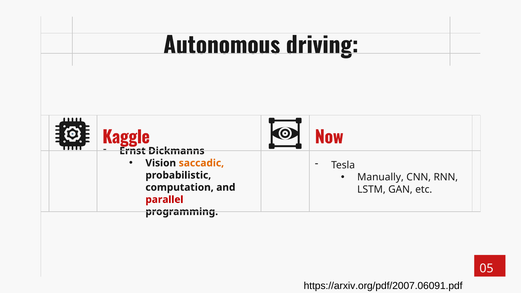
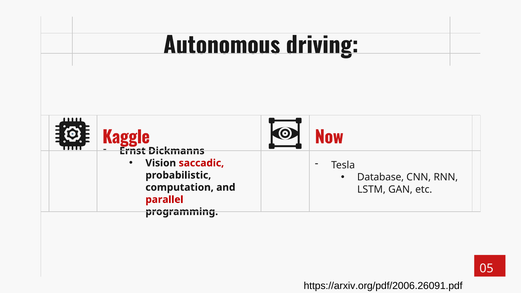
saccadic colour: orange -> red (201, 163)
Manually: Manually -> Database (381, 177)
https://arxiv.org/pdf/2007.06091.pdf: https://arxiv.org/pdf/2007.06091.pdf -> https://arxiv.org/pdf/2006.26091.pdf (383, 286)
